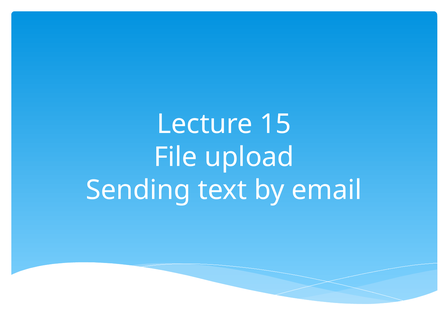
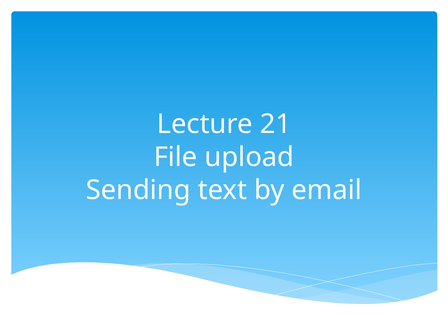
15: 15 -> 21 (275, 124)
